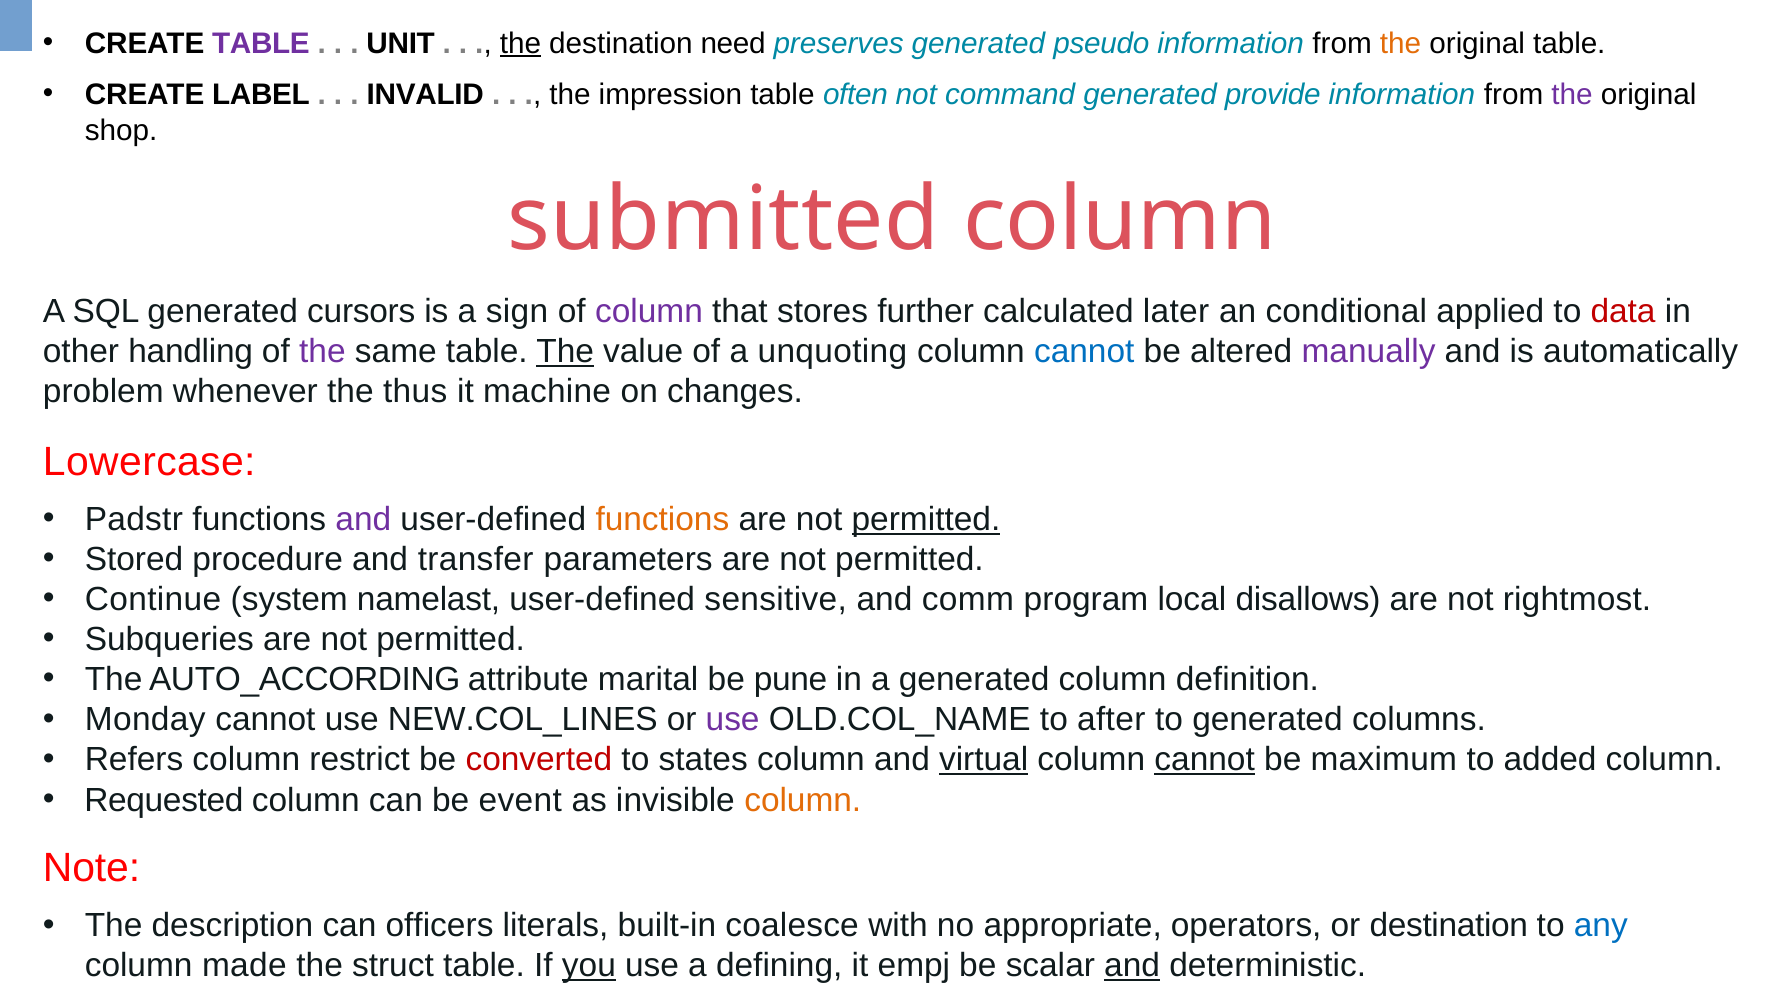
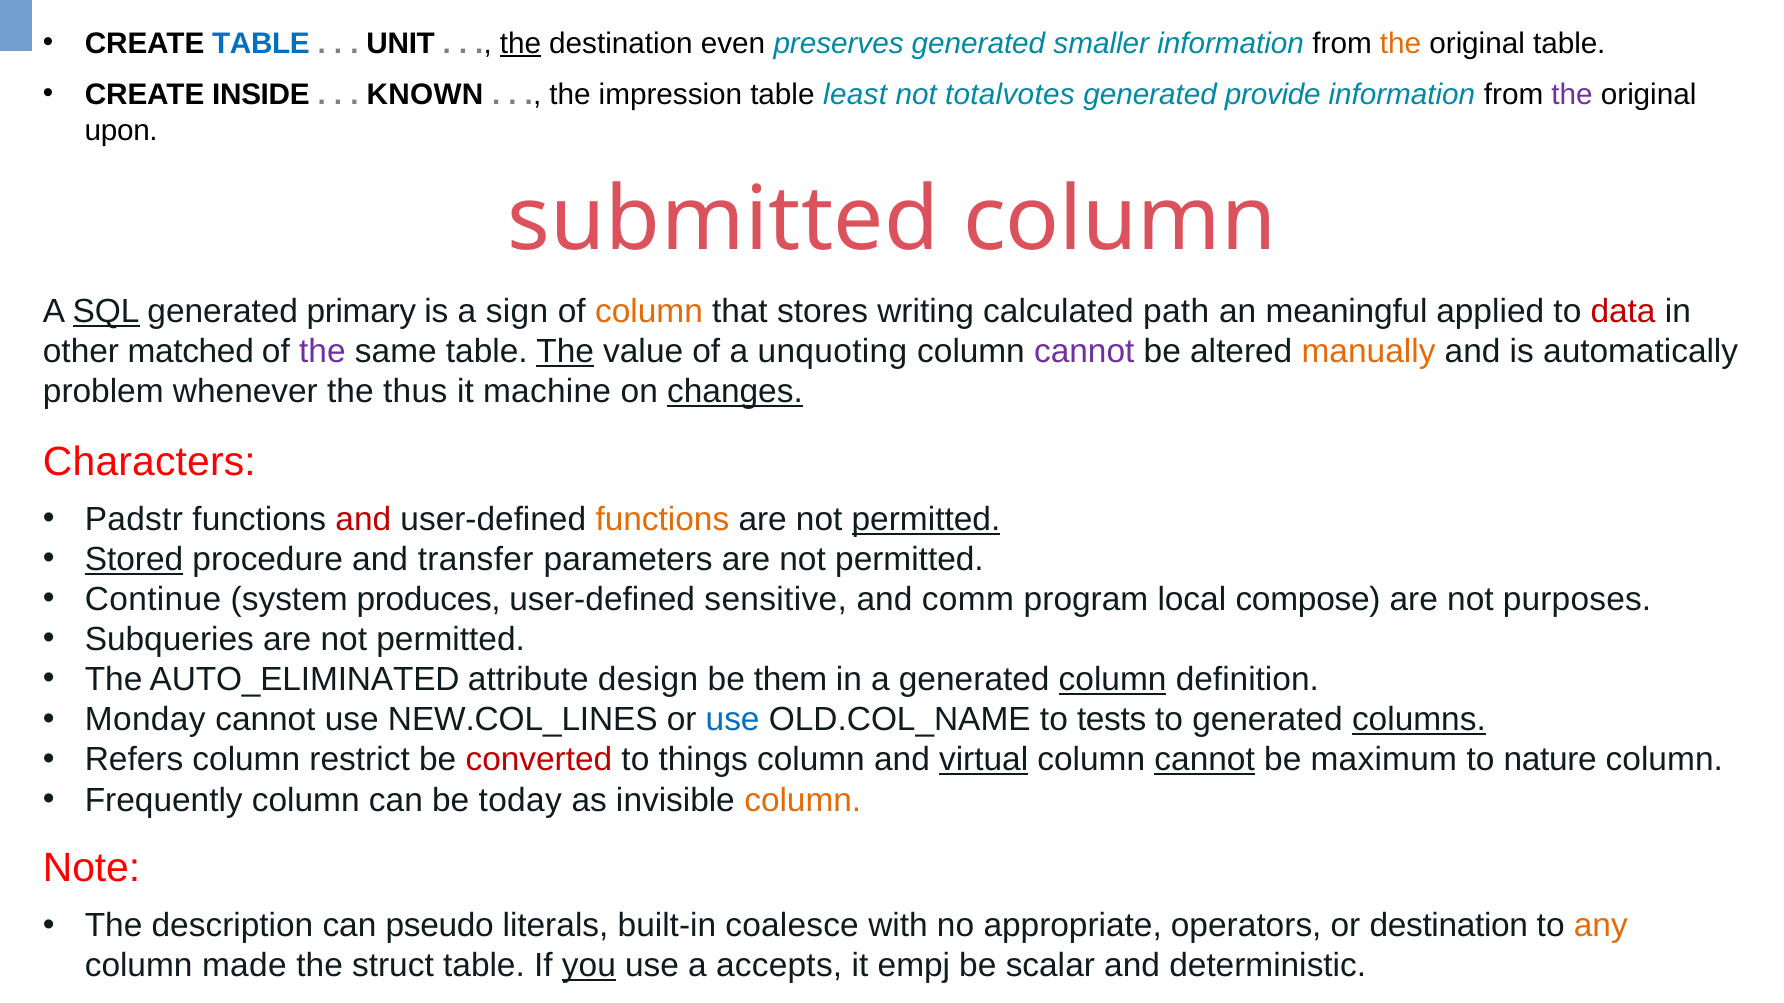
TABLE colour: purple -> blue (261, 44)
need: need -> even (733, 44)
pseudo: pseudo -> smaller (1101, 44)
LABEL: LABEL -> INSIDE (261, 95)
INVALID: INVALID -> KNOWN (425, 95)
often: often -> least (855, 95)
command: command -> totalvotes (1010, 95)
shop: shop -> upon (121, 130)
SQL underline: none -> present (106, 311)
cursors: cursors -> primary (361, 311)
column colour: purple -> orange (649, 311)
further: further -> writing (926, 311)
later: later -> path (1176, 311)
conditional: conditional -> meaningful (1347, 311)
handling: handling -> matched (191, 351)
cannot colour: blue -> purple (1084, 351)
manually colour: purple -> orange (1369, 351)
changes underline: none -> present (735, 392)
Lowercase: Lowercase -> Characters (149, 462)
and colour: purple -> red (363, 519)
Stored underline: none -> present (134, 560)
namelast: namelast -> produces (429, 600)
disallows: disallows -> compose (1308, 600)
rightmost: rightmost -> purposes (1577, 600)
AUTO_ACCORDING: AUTO_ACCORDING -> AUTO_ELIMINATED (305, 680)
marital: marital -> design (648, 680)
pune: pune -> them (790, 680)
column underline: none -> present (1113, 680)
use colour: purple -> blue (733, 720)
after: after -> tests (1112, 720)
columns underline: none -> present (1419, 720)
states: states -> things (703, 760)
added: added -> nature (1550, 760)
Requested: Requested -> Frequently (164, 800)
event: event -> today (520, 800)
officers: officers -> pseudo (440, 926)
any colour: blue -> orange (1601, 926)
defining: defining -> accepts (779, 966)
and underline: present -> none (1132, 966)
